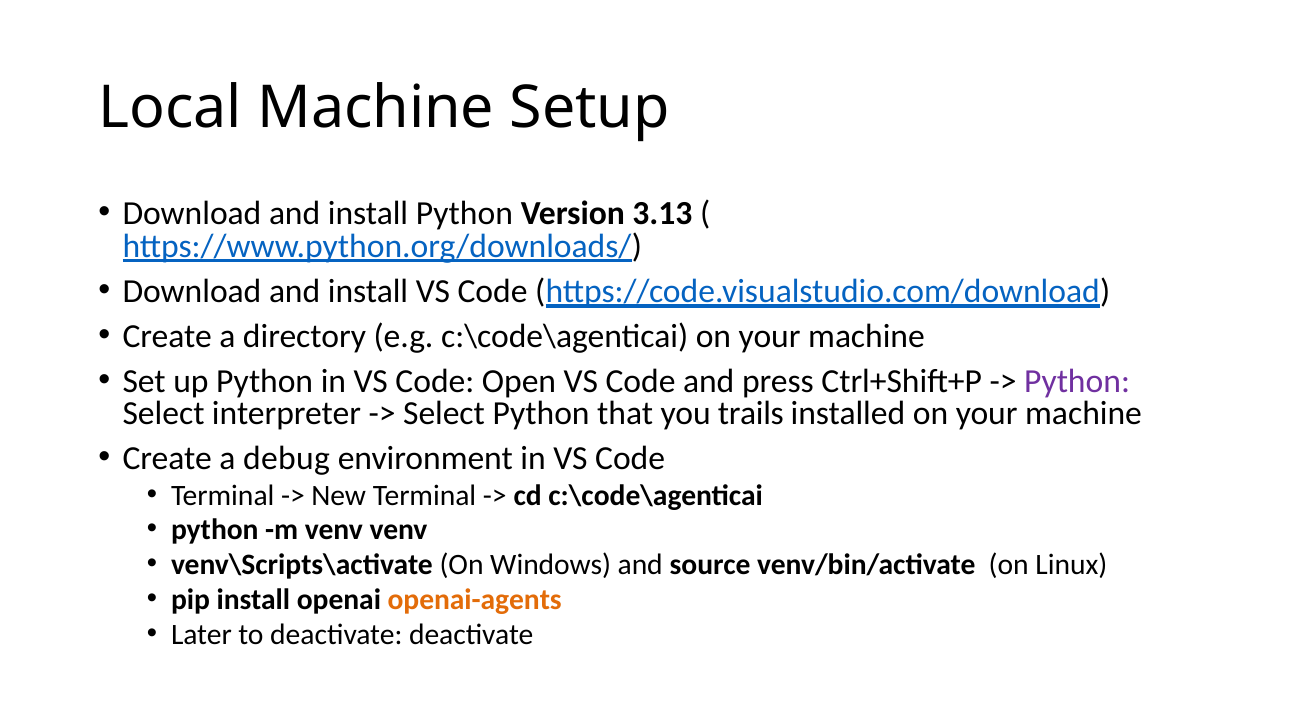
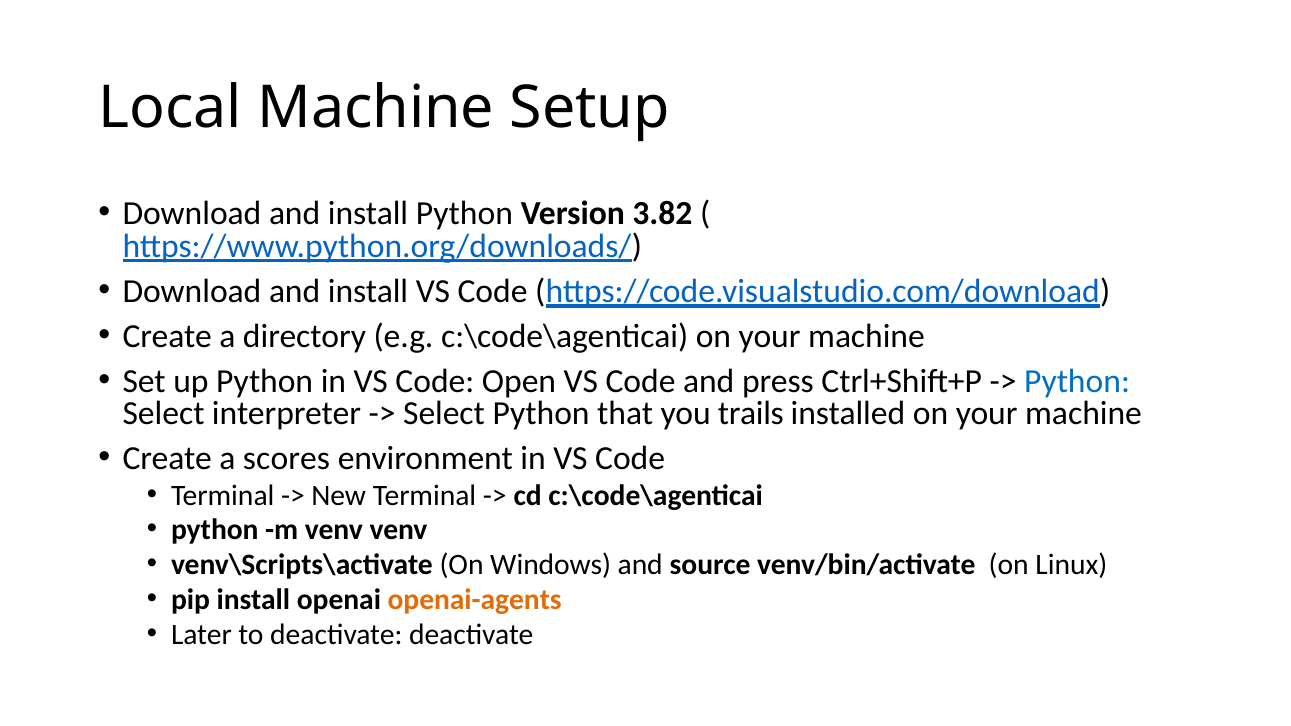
3.13: 3.13 -> 3.82 (662, 213)
Python colour: purple -> blue (1077, 381)
debug: debug -> scores (287, 459)
